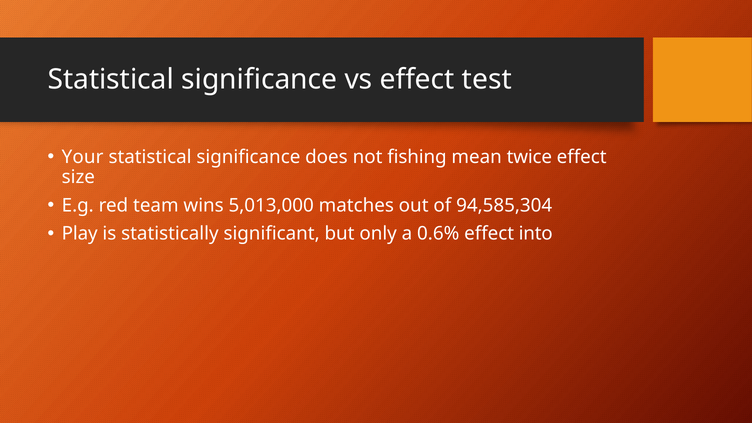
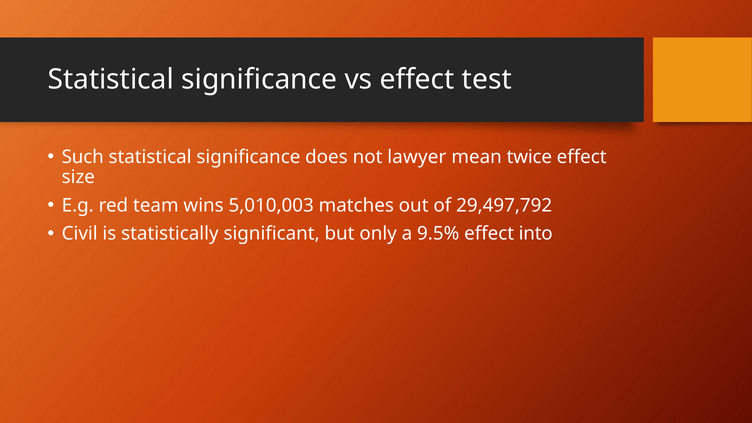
Your: Your -> Such (83, 157)
fishing: fishing -> lawyer (417, 157)
5,013,000: 5,013,000 -> 5,010,003 (271, 205)
94,585,304: 94,585,304 -> 29,497,792 (504, 205)
Play: Play -> Civil (80, 234)
0.6%: 0.6% -> 9.5% (438, 234)
